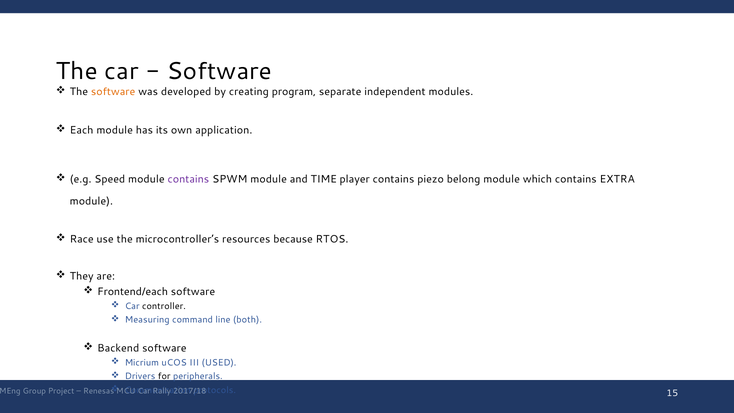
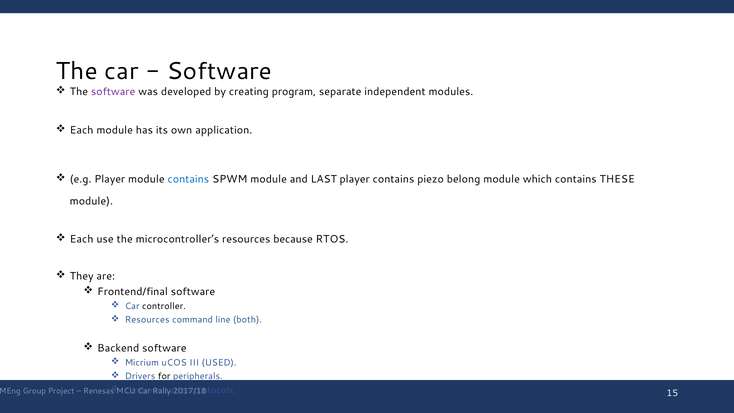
software colour: orange -> purple (113, 92)
e.g Speed: Speed -> Player (110, 179)
contains colour: purple -> blue (188, 179)
TIME: TIME -> LAST (324, 179)
EXTRA: EXTRA -> THESE (617, 179)
Race: Race -> Each (82, 239)
Frontend/each: Frontend/each -> Frontend/final (133, 291)
Measuring: Measuring -> Resources (147, 320)
